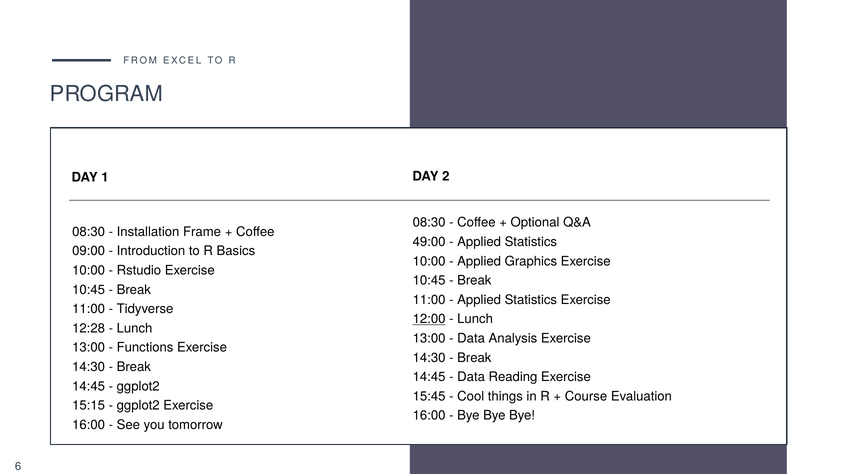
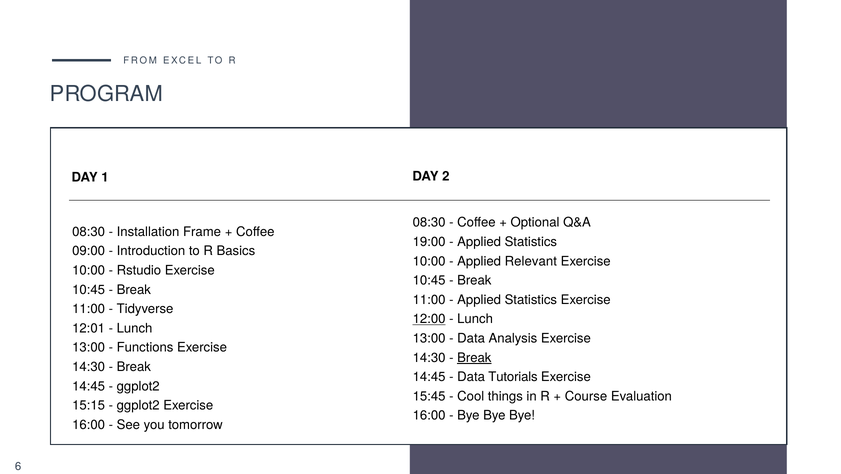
49:00: 49:00 -> 19:00 (429, 242)
Graphics: Graphics -> Relevant (531, 261)
12:28: 12:28 -> 12:01 (89, 328)
Break underline: none -> present (474, 357)
Reading: Reading -> Tutorials (513, 376)
